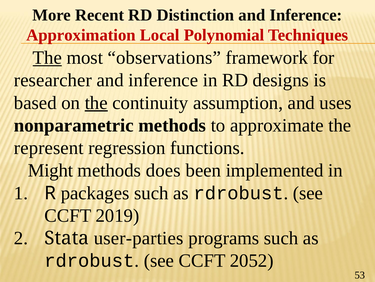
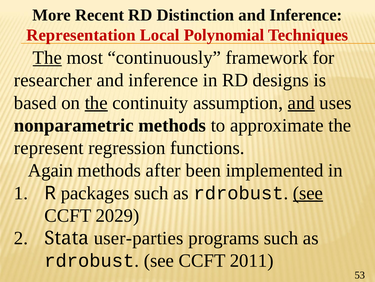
Approximation: Approximation -> Representation (81, 35)
observations: observations -> continuously (164, 58)
and underline: none -> present (301, 103)
Might: Might -> Again (51, 170)
does: does -> after (163, 170)
see underline: none -> present (308, 193)
2019: 2019 -> 2029 (117, 215)
2052: 2052 -> 2011 (252, 260)
